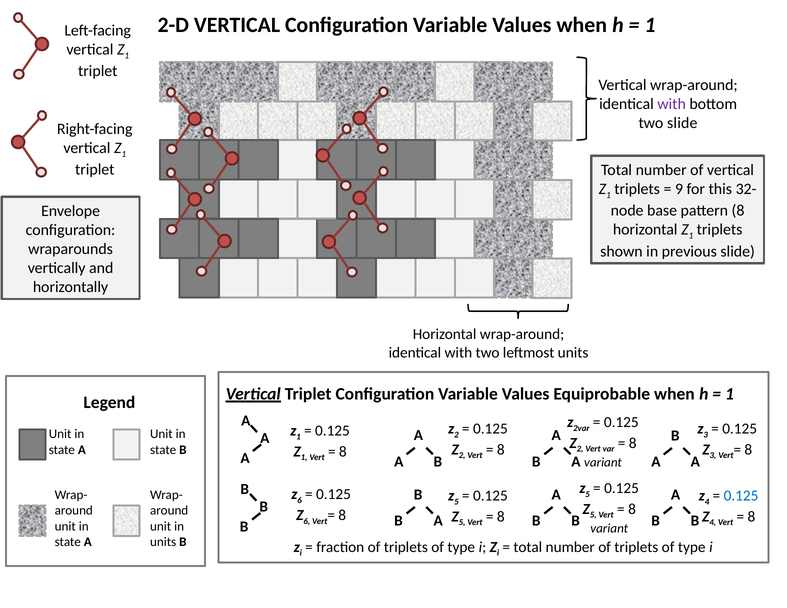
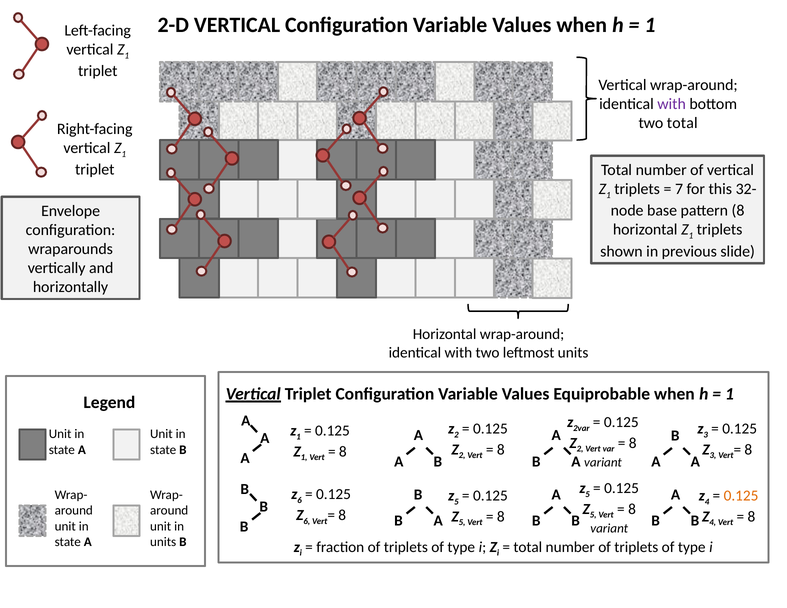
slide: slide -> total (682, 123)
9: 9 -> 7 (679, 189)
0.125 colour: blue -> orange (741, 496)
